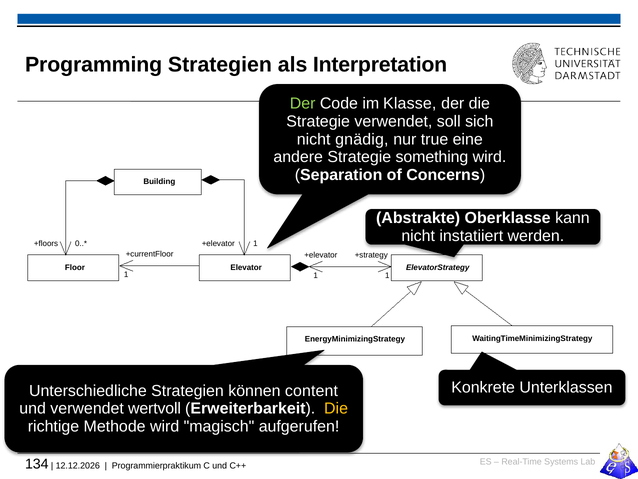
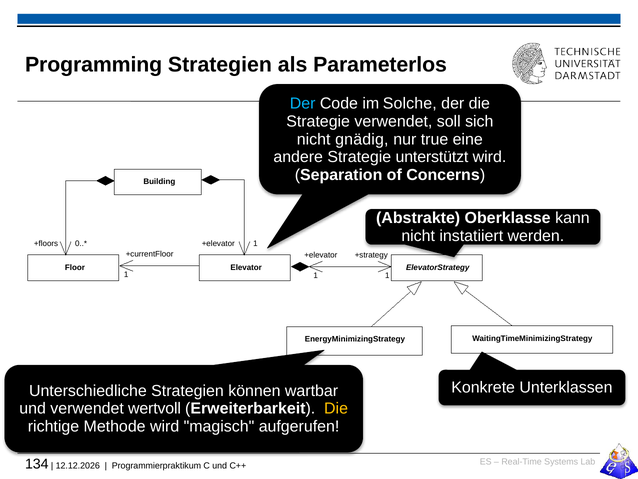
Interpretation: Interpretation -> Parameterlos (380, 65)
Der colour: light green -> light blue (303, 103)
Klasse: Klasse -> Solche (410, 103)
something: something -> unterstützt (432, 157)
content: content -> wartbar (312, 390)
